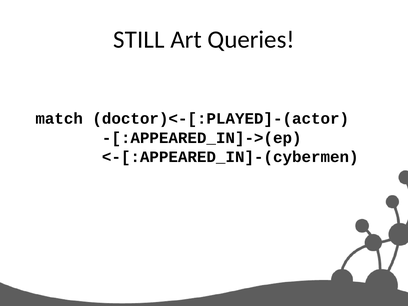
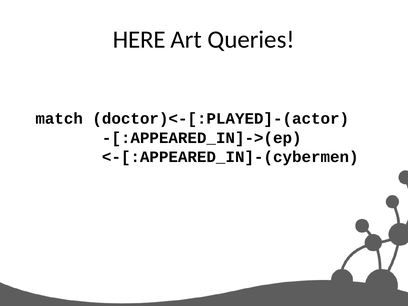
STILL: STILL -> HERE (139, 39)
